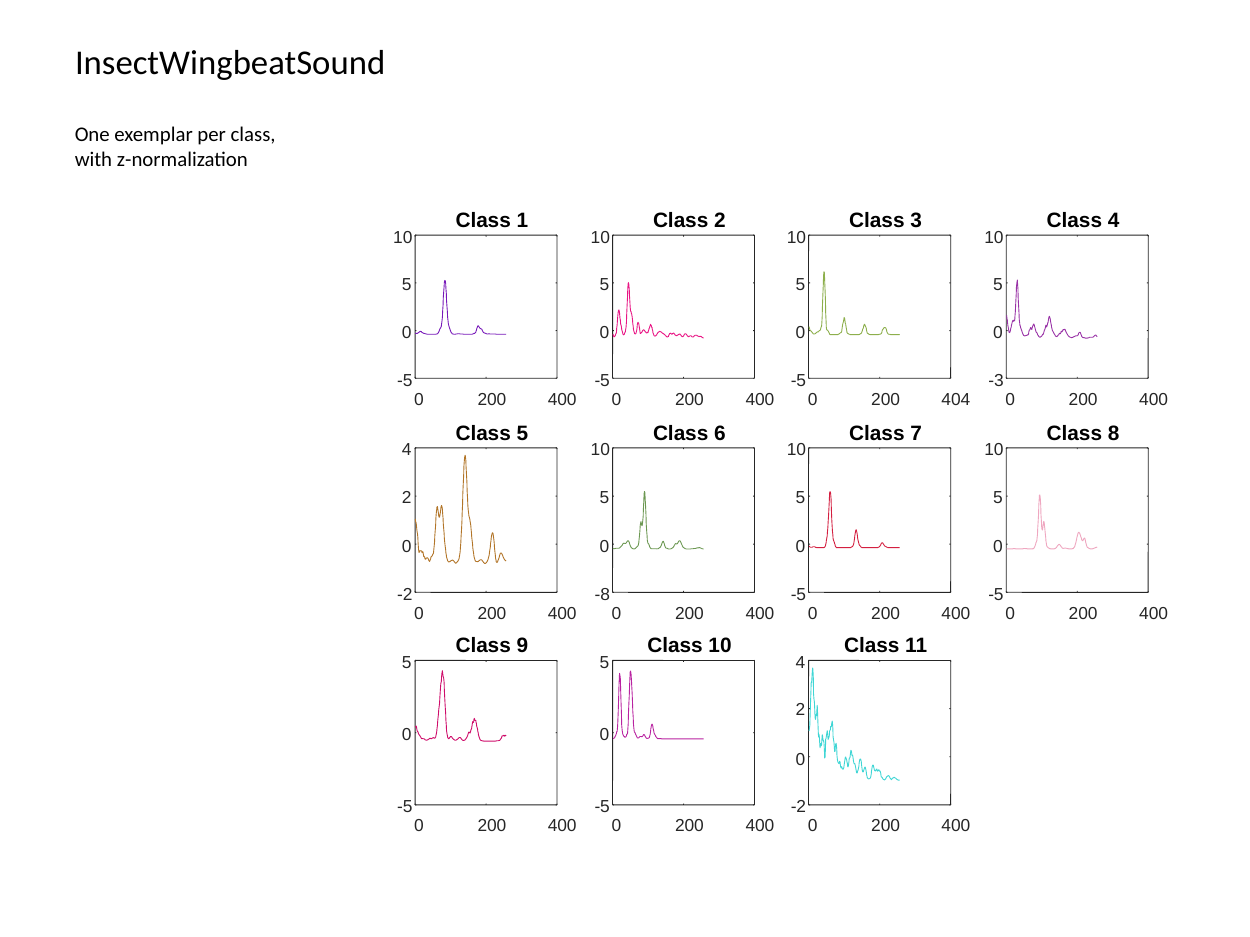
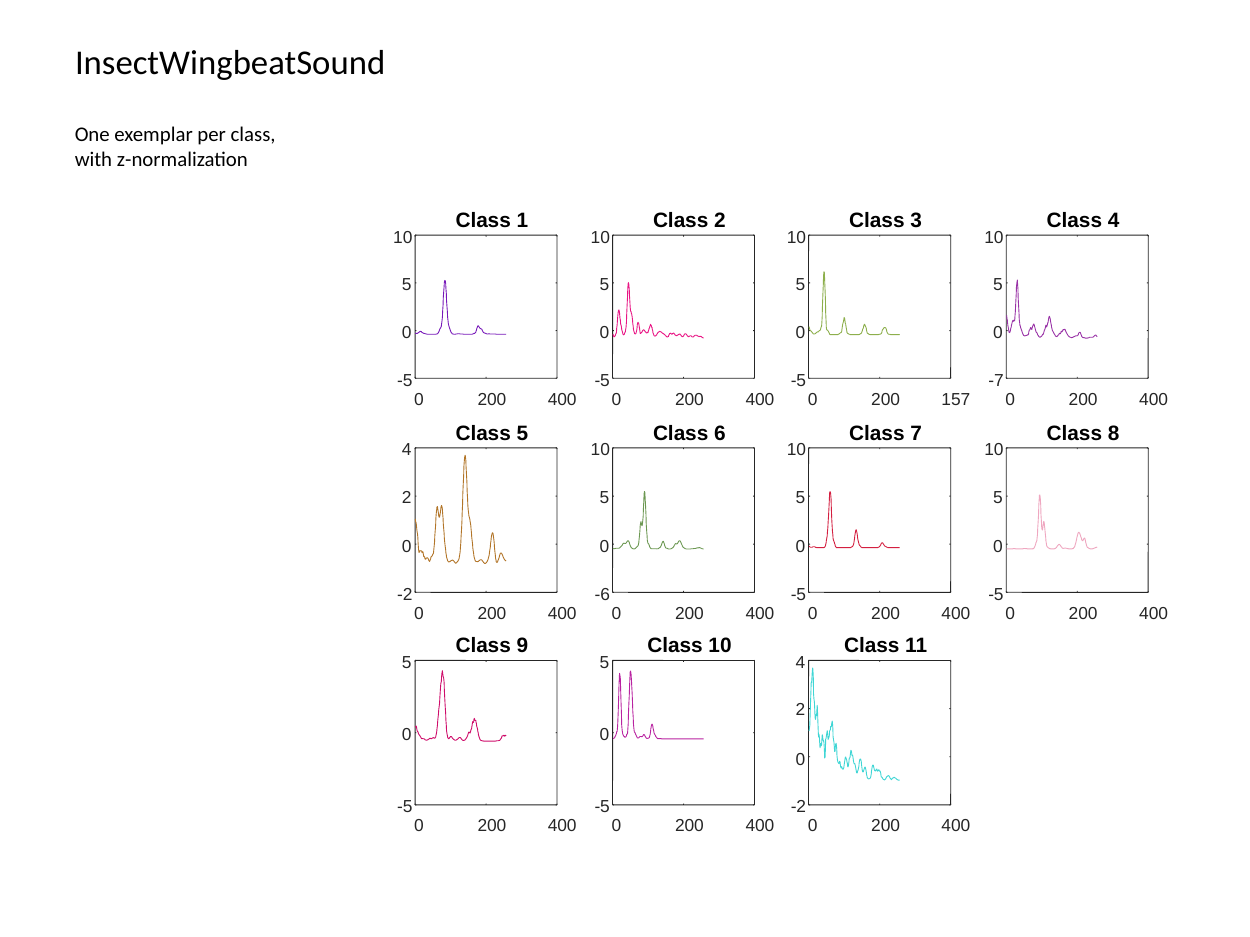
-3: -3 -> -7 (996, 381)
404: 404 -> 157 (956, 400)
-8: -8 -> -6 (602, 595)
